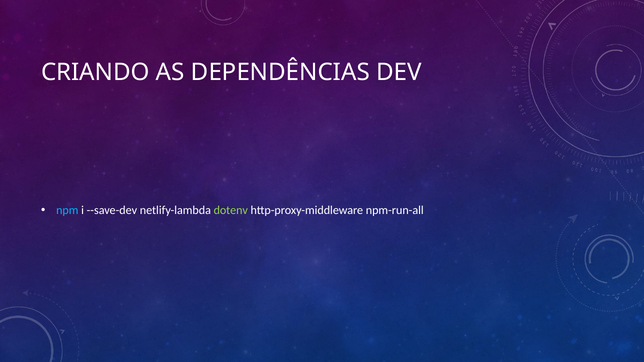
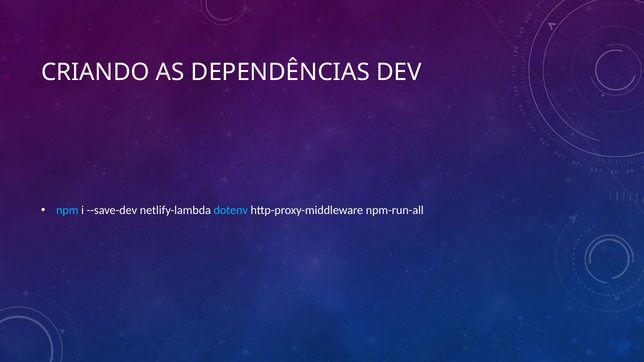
dotenv colour: light green -> light blue (231, 210)
